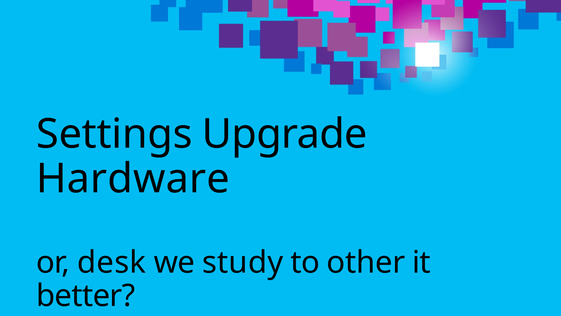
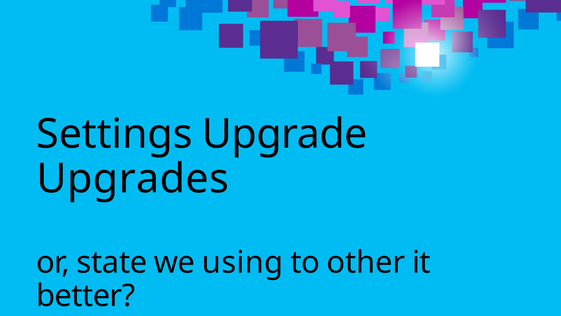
Hardware: Hardware -> Upgrades (133, 179)
desk: desk -> state (112, 262)
study: study -> using (243, 262)
